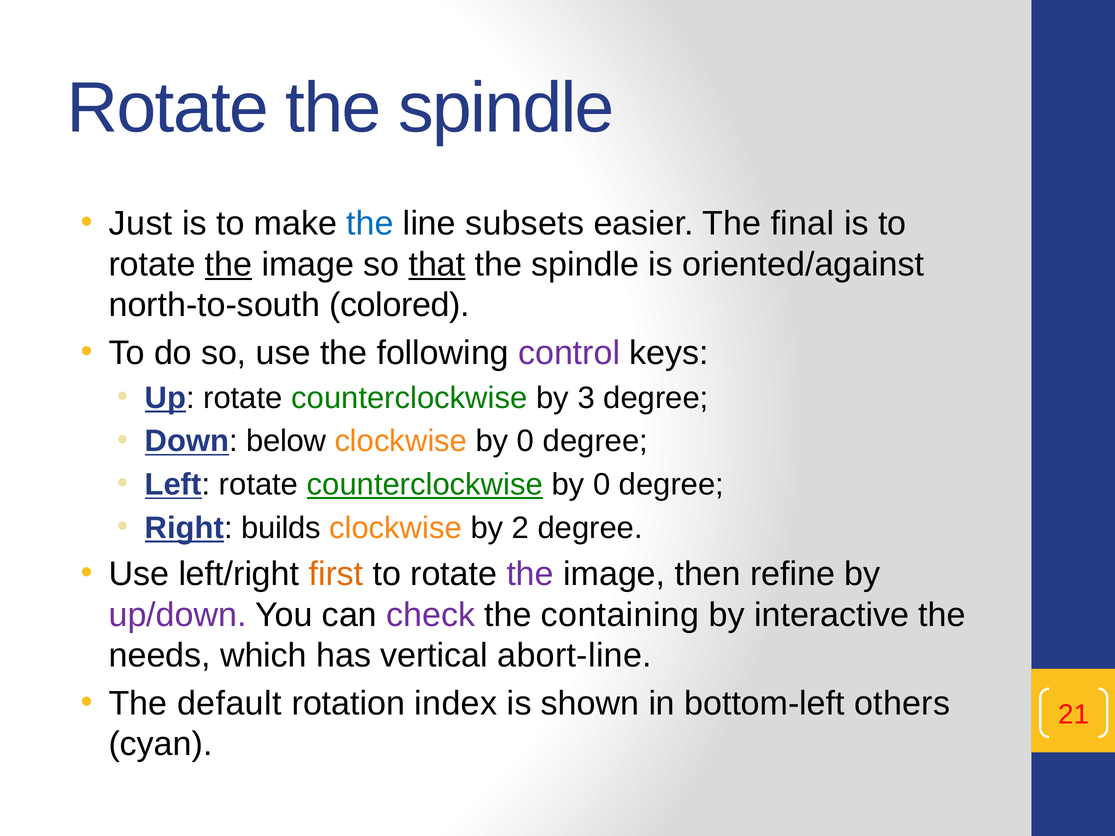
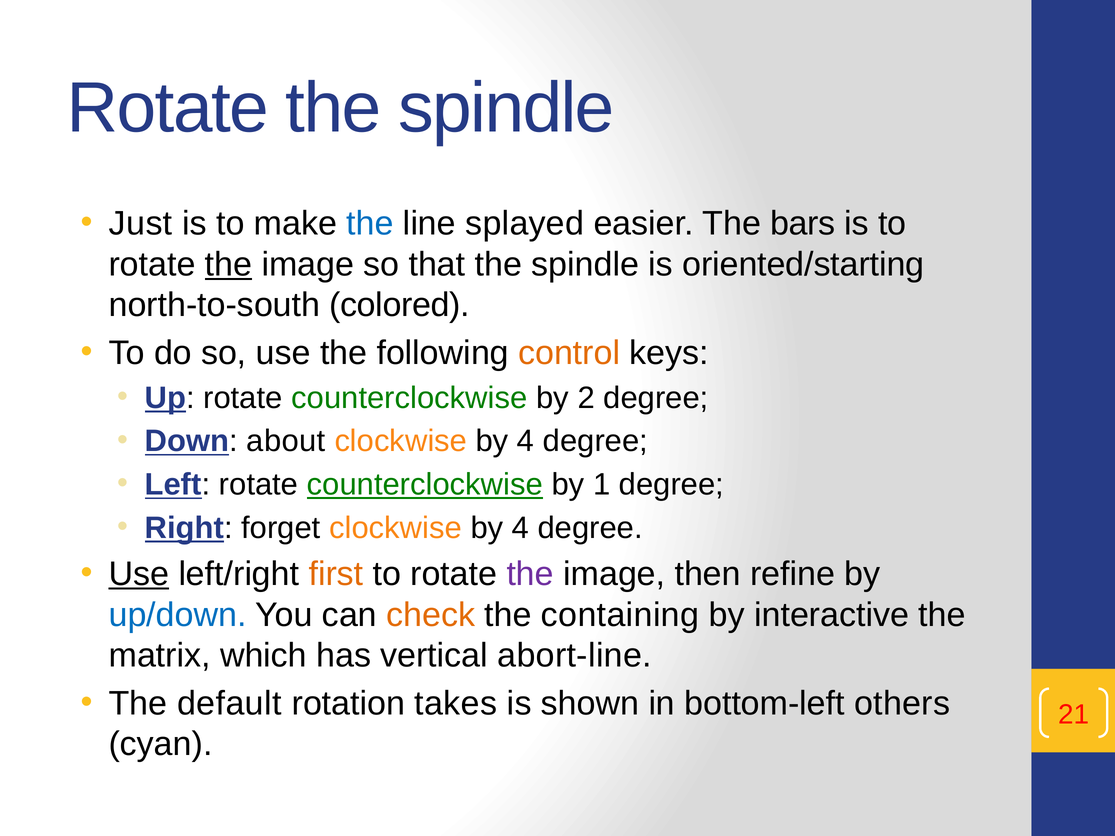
subsets: subsets -> splayed (525, 224)
final: final -> bars (803, 224)
that underline: present -> none (437, 264)
oriented/against: oriented/against -> oriented/starting (803, 264)
control colour: purple -> orange (569, 353)
3: 3 -> 2 (586, 398)
below: below -> about (286, 441)
0: 0 -> 4 (526, 441)
0: 0 -> 1 (602, 485)
builds: builds -> forget (281, 528)
2: 2 -> 4 (521, 528)
Use underline: none -> present (139, 574)
up/down colour: purple -> blue (178, 615)
check colour: purple -> orange (431, 615)
needs: needs -> matrix (160, 656)
index: index -> takes (456, 703)
